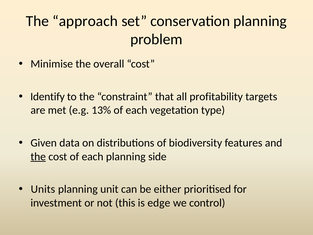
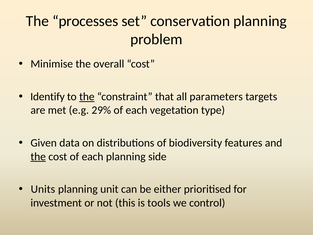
approach: approach -> processes (85, 21)
the underline: none -> present (87, 97)
profitability: profitability -> parameters (216, 97)
13%: 13% -> 29% (101, 110)
edge: edge -> tools (159, 203)
